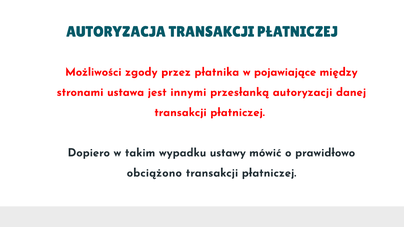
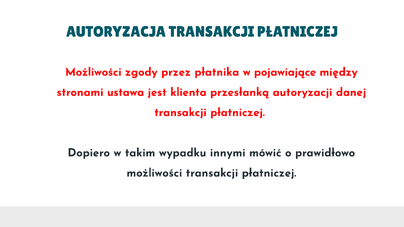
innymi: innymi -> klienta (188, 92)
ustawy: ustawy -> innymi (228, 153)
obciążono: obciążono -> możliwości (154, 173)
